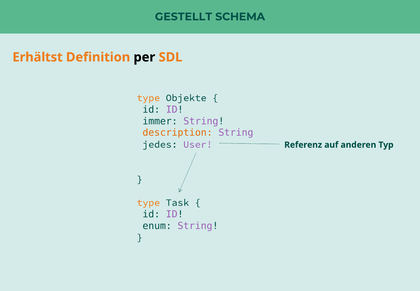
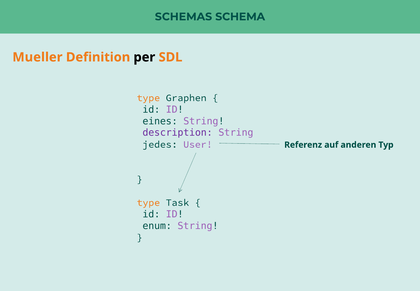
GESTELLT: GESTELLT -> SCHEMAS (183, 17)
Erhältst: Erhältst -> Mueller (37, 57)
Objekte: Objekte -> Graphen (186, 98)
immer: immer -> eines (160, 121)
description colour: orange -> purple (178, 133)
